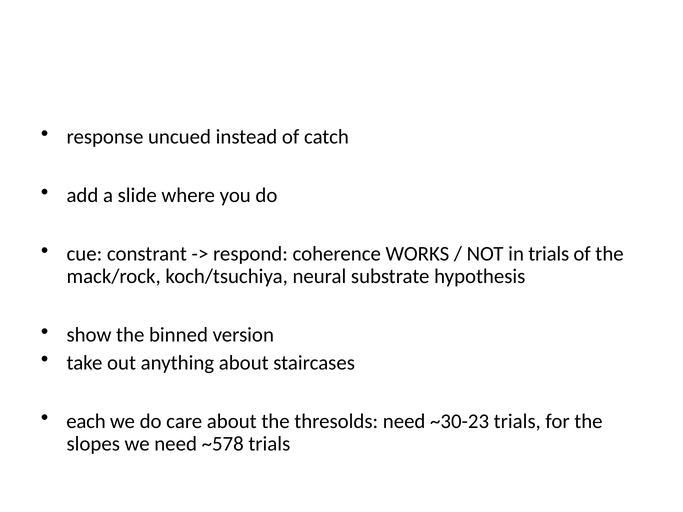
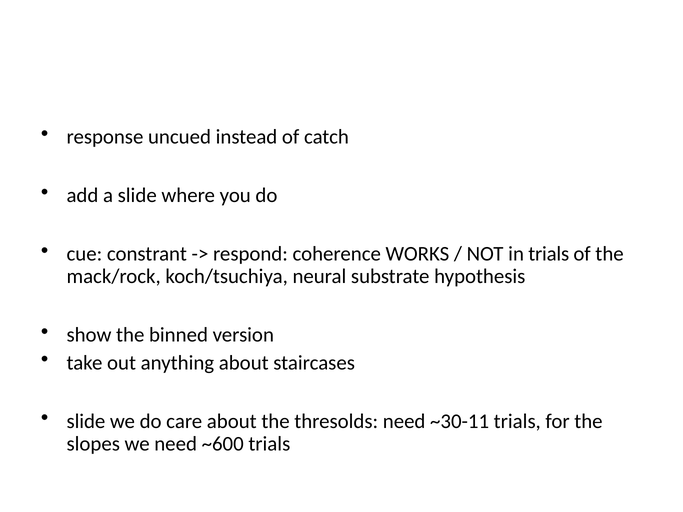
each: each -> slide (86, 421)
~30-23: ~30-23 -> ~30-11 (460, 421)
~578: ~578 -> ~600 (223, 444)
